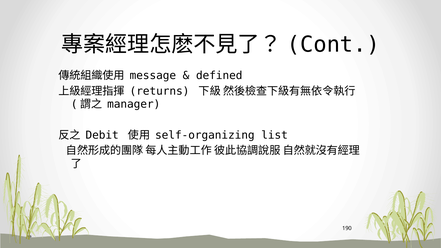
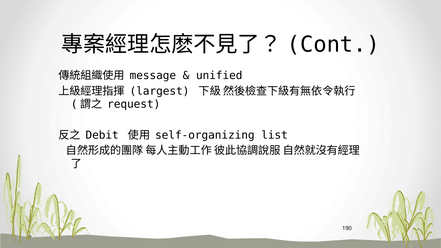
defined: defined -> unified (219, 76)
returns: returns -> largest (160, 91)
manager: manager -> request (134, 104)
